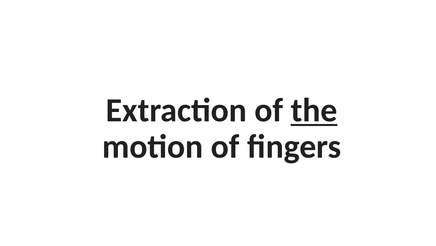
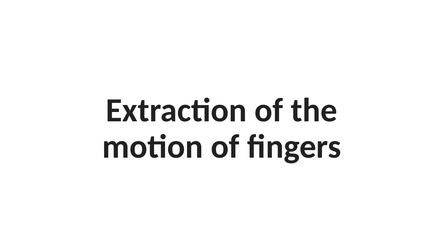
the underline: present -> none (314, 110)
